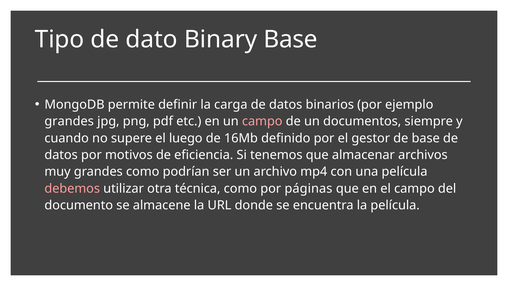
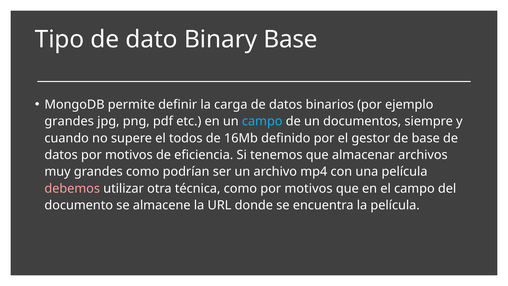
campo colour: pink -> light blue (262, 121)
luego: luego -> todos (186, 138)
como por páginas: páginas -> motivos (309, 188)
